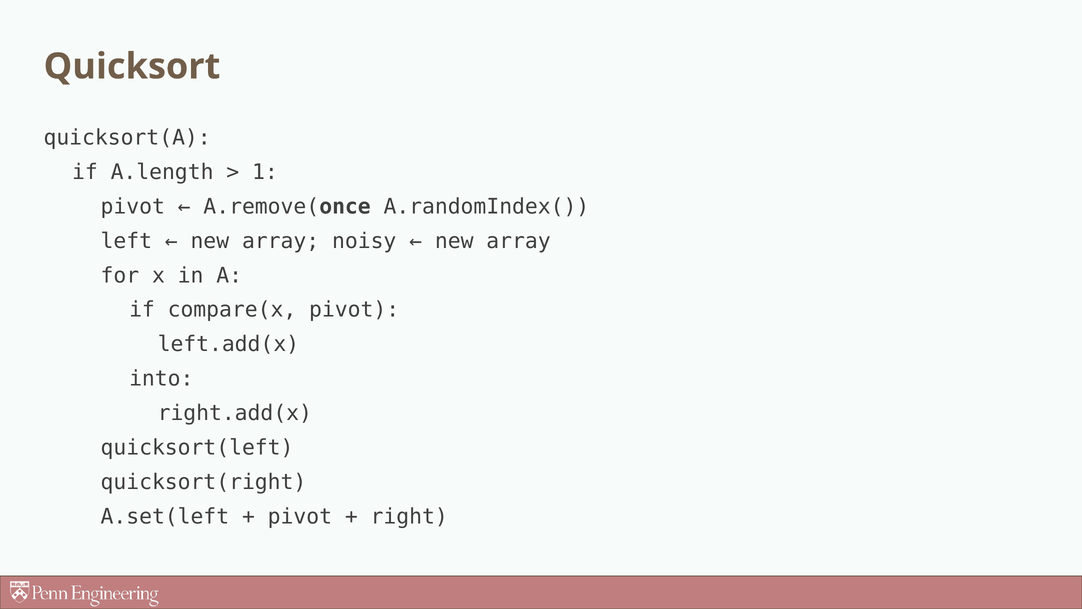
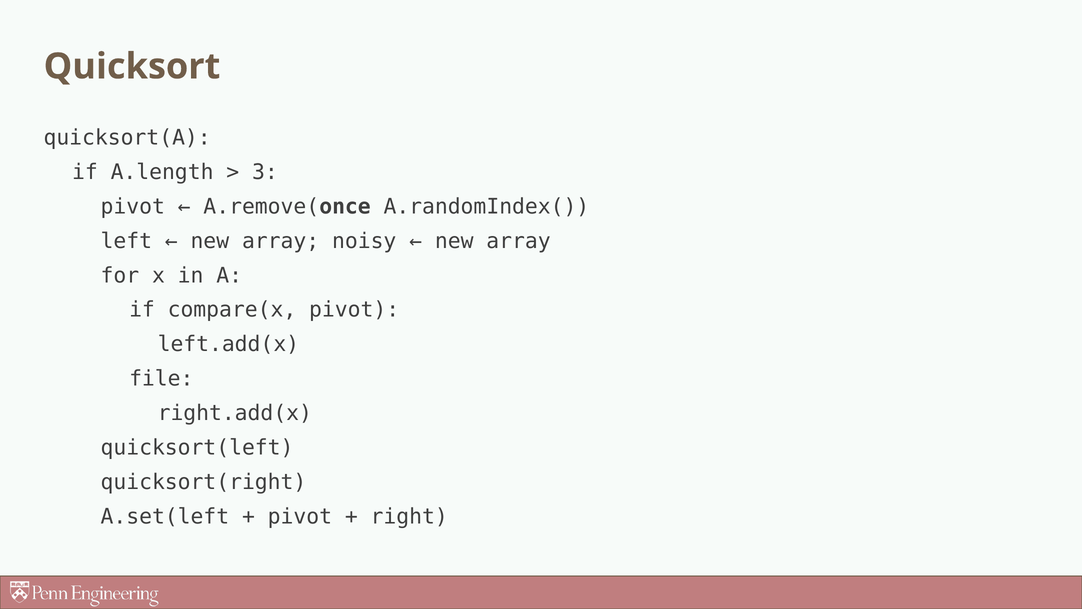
1: 1 -> 3 (265, 172)
into: into -> file (161, 379)
